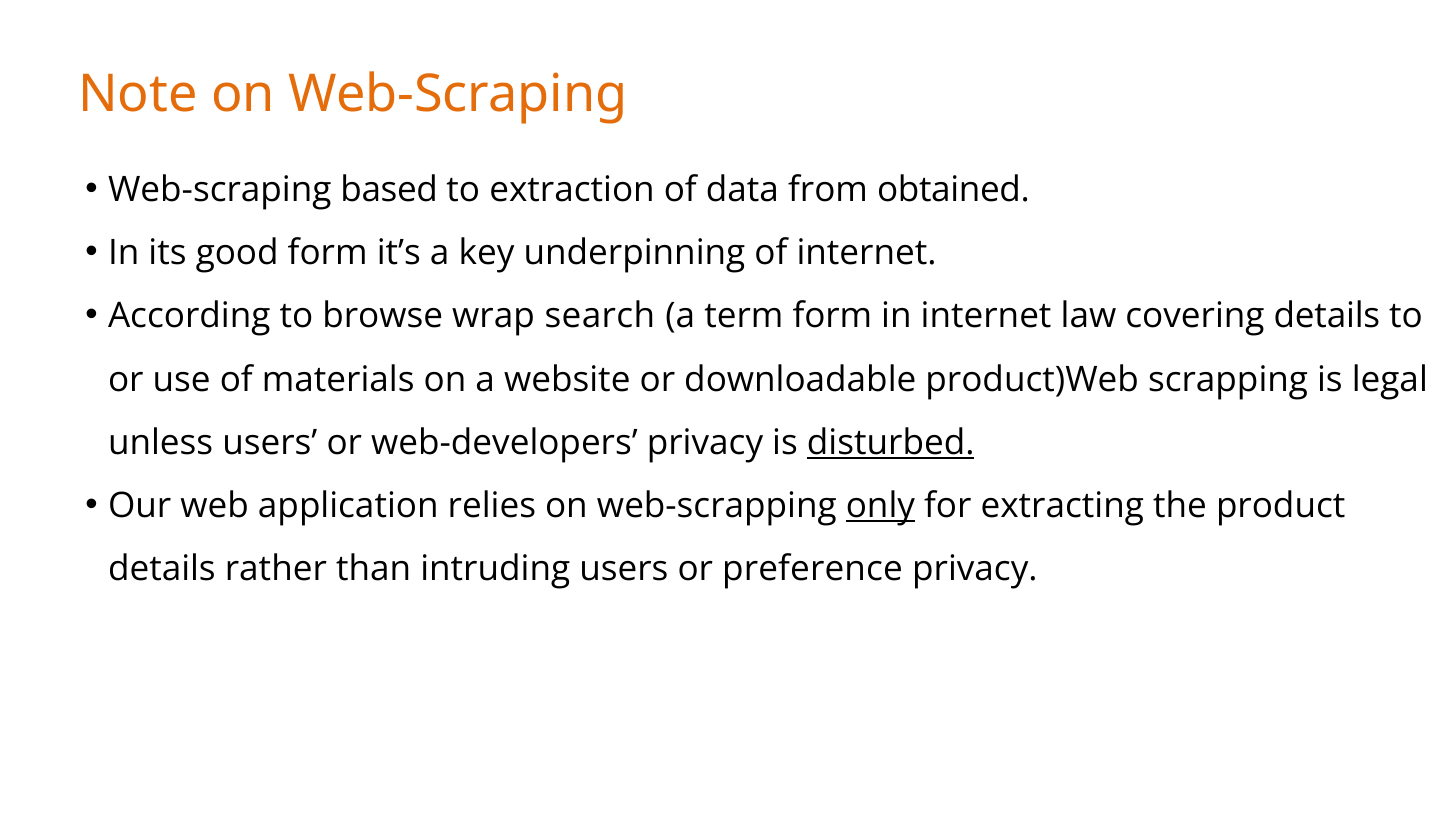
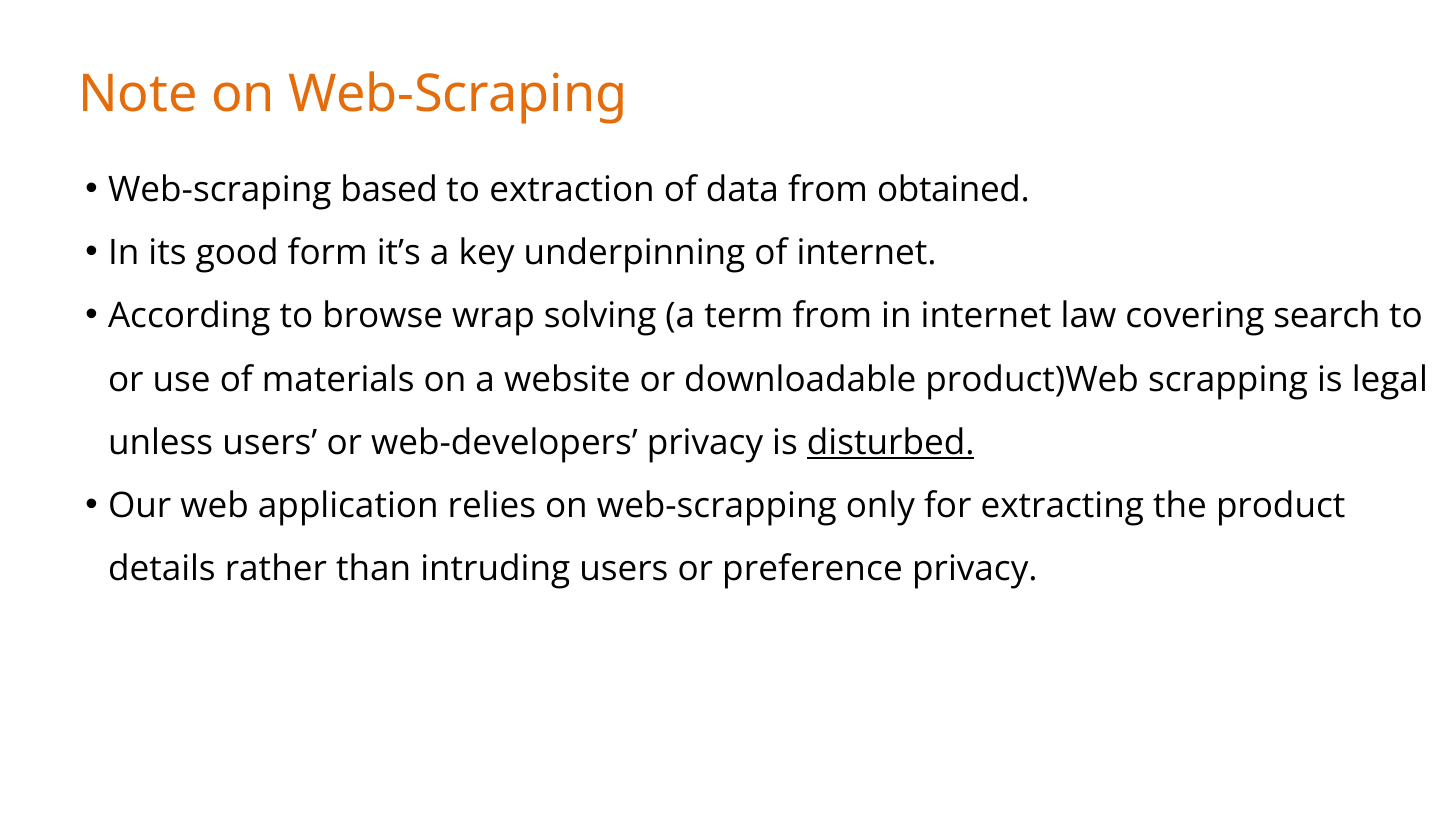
search: search -> solving (600, 316)
term form: form -> from (832, 316)
covering details: details -> search (1327, 316)
only underline: present -> none (880, 506)
